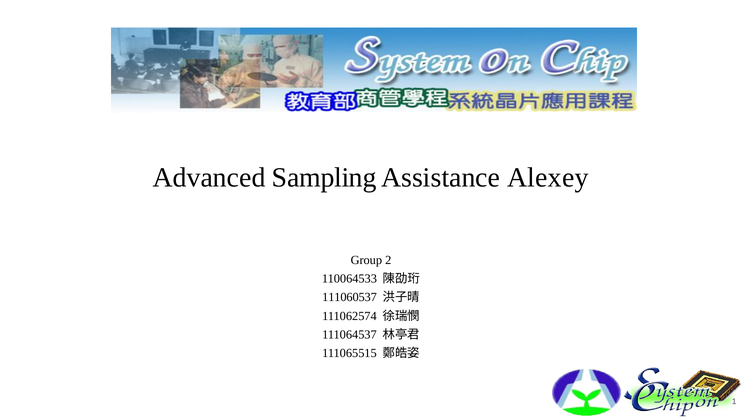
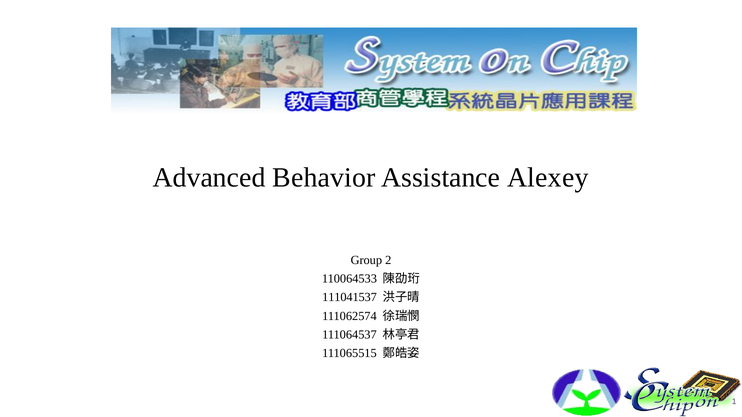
Sampling: Sampling -> Behavior (324, 178)
111060537: 111060537 -> 111041537 (350, 298)
